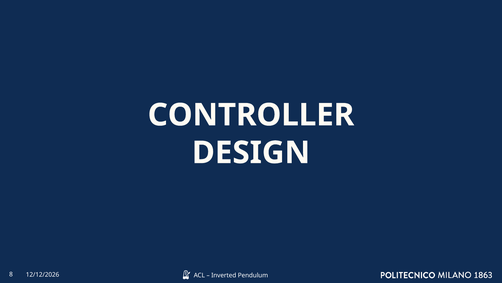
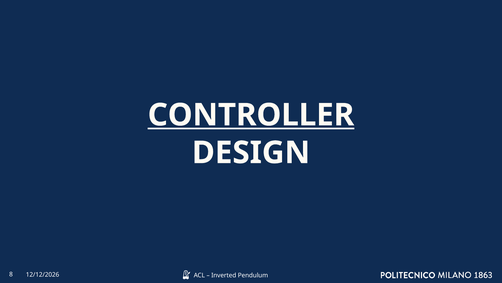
CONTROLLER underline: none -> present (251, 115)
